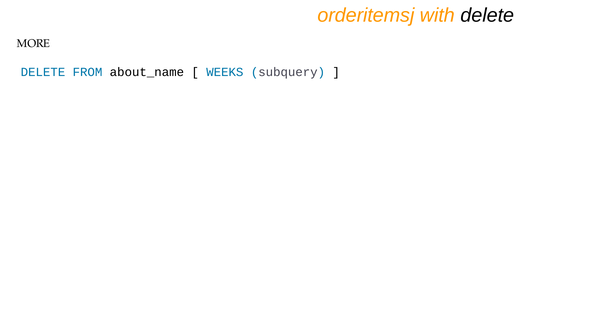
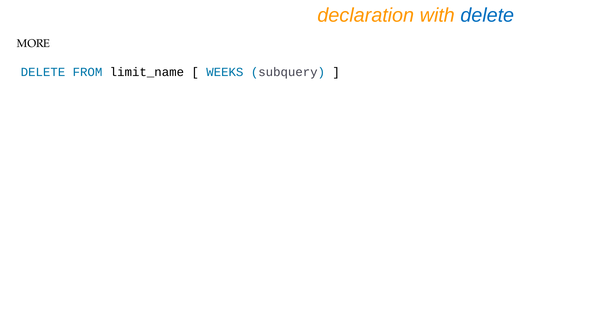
orderitemsj: orderitemsj -> declaration (366, 15)
delete colour: black -> blue (487, 15)
about_name: about_name -> limit_name (147, 72)
